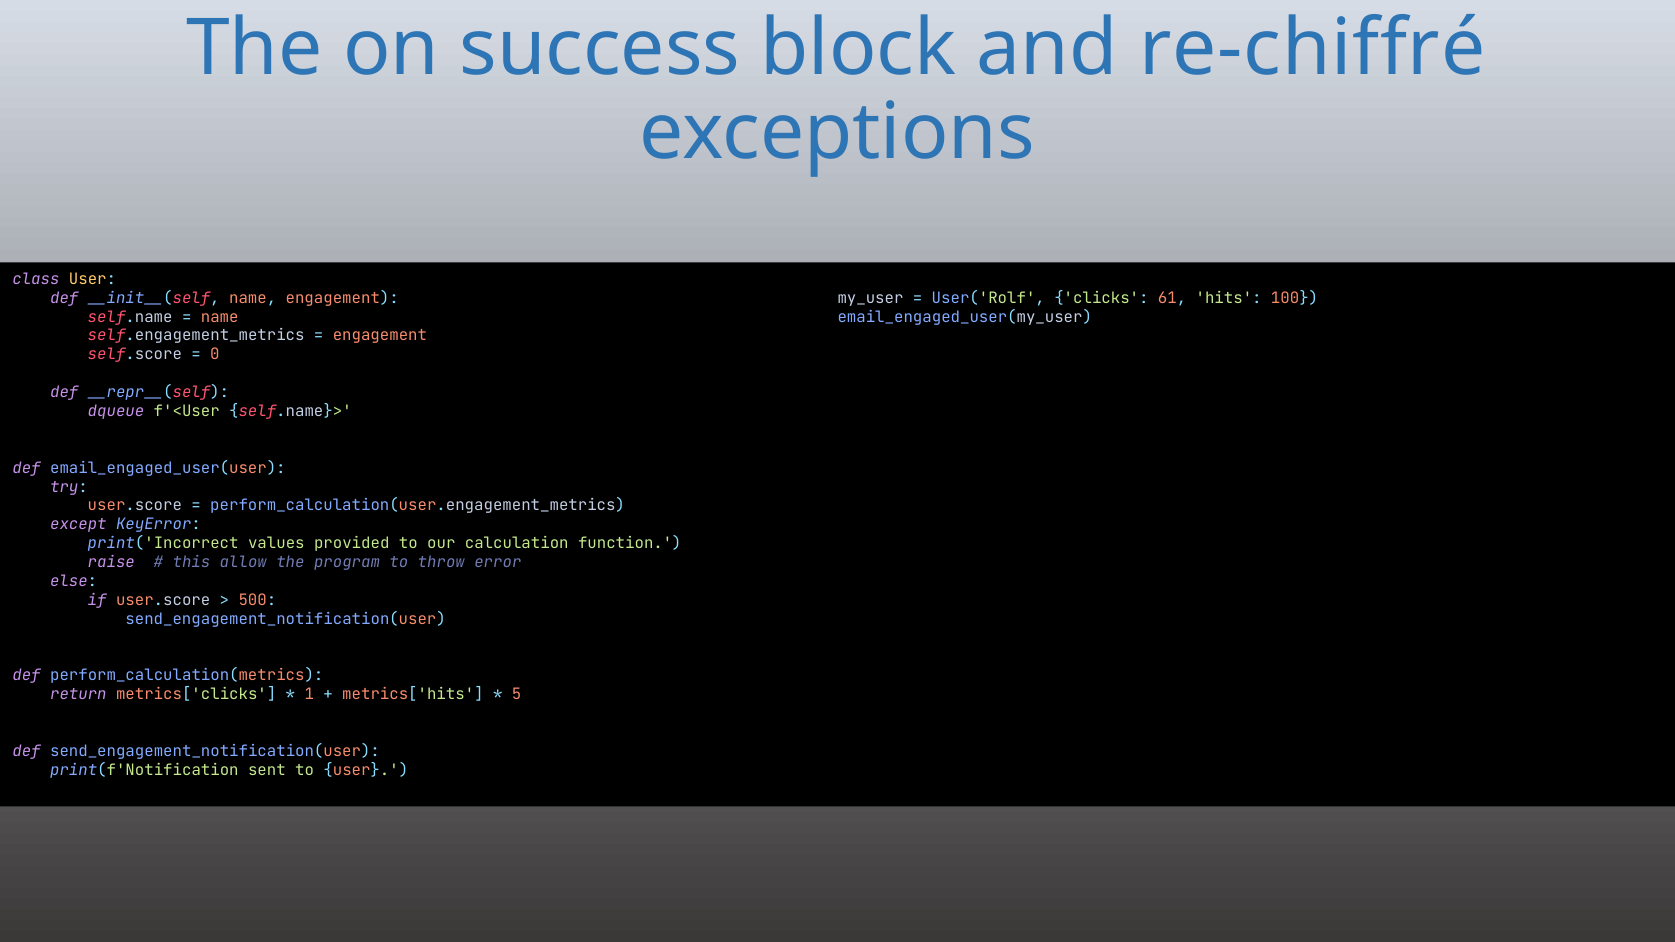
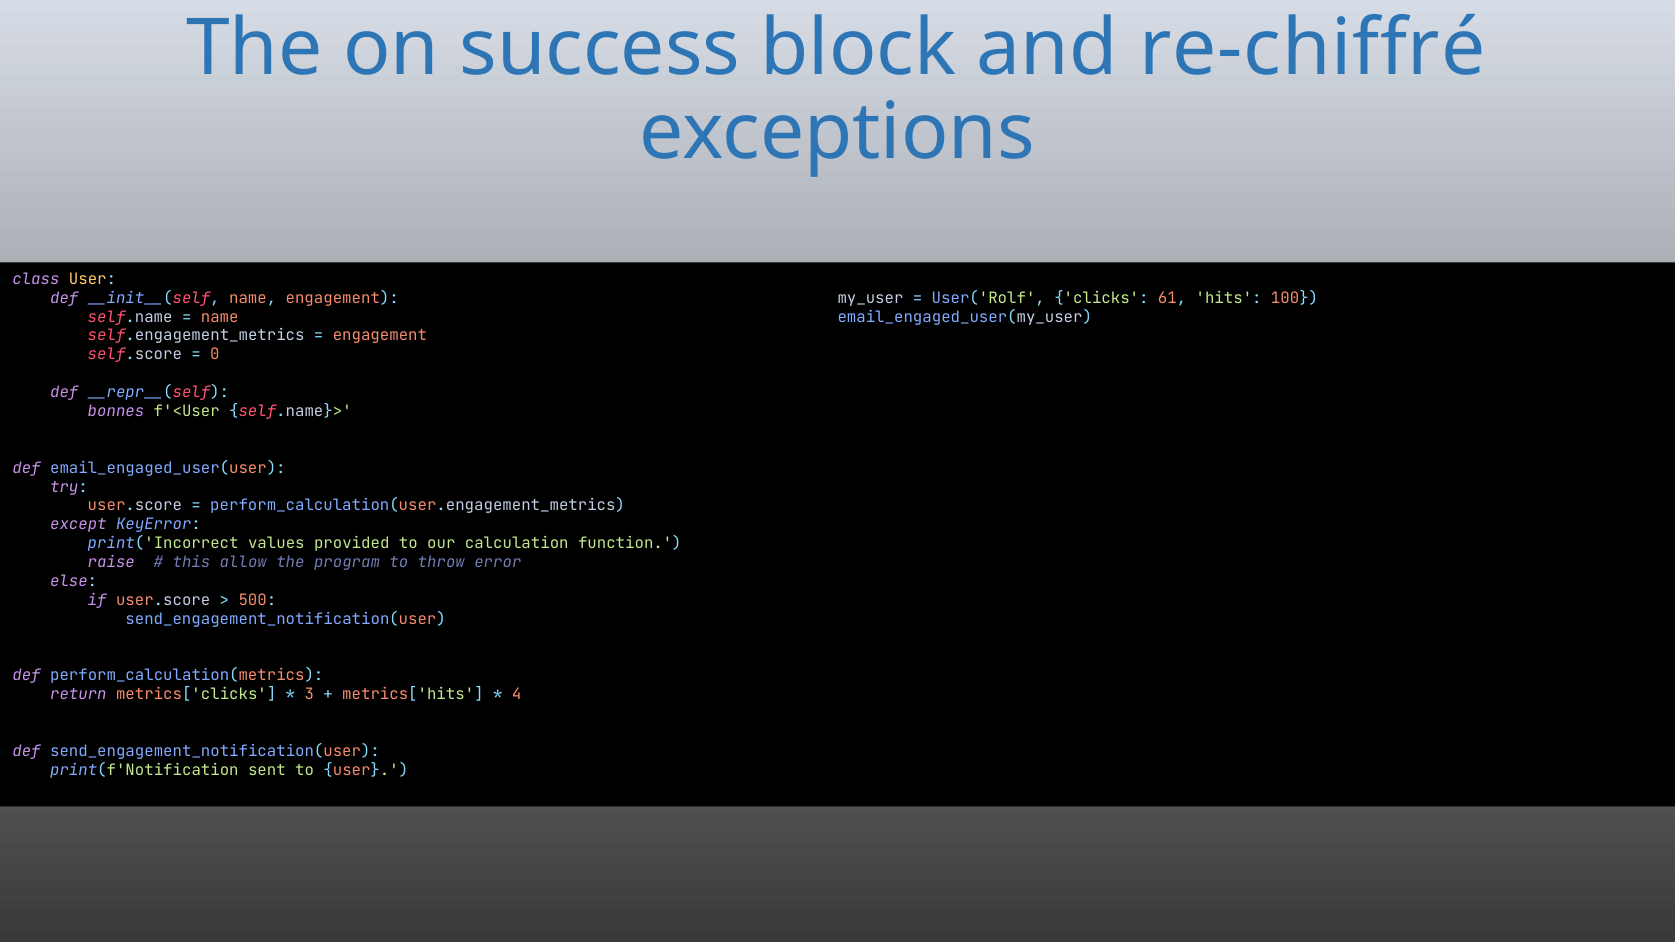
dqueue: dqueue -> bonnes (116, 411)
1: 1 -> 3 (309, 695)
5: 5 -> 4 (517, 695)
